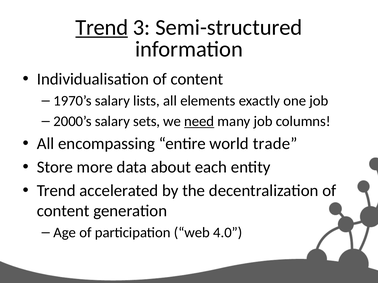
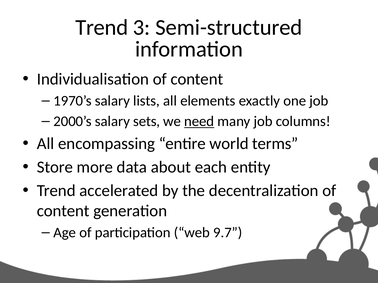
Trend underline: present -> none (102, 28)
trade: trade -> terms (275, 144)
4.0: 4.0 -> 9.7 (228, 233)
